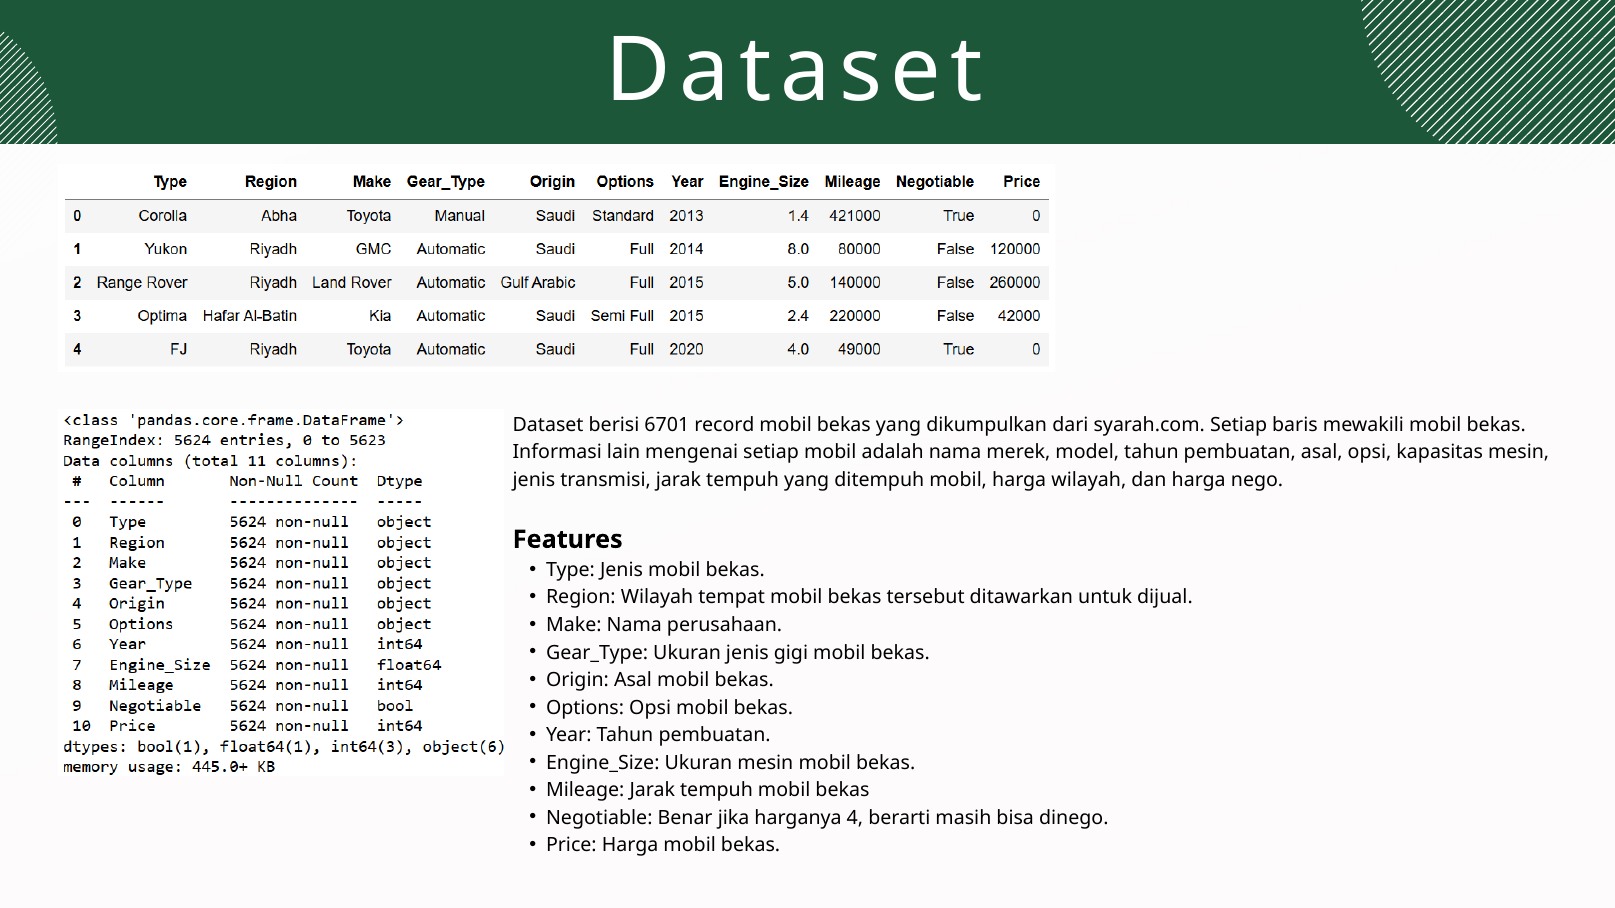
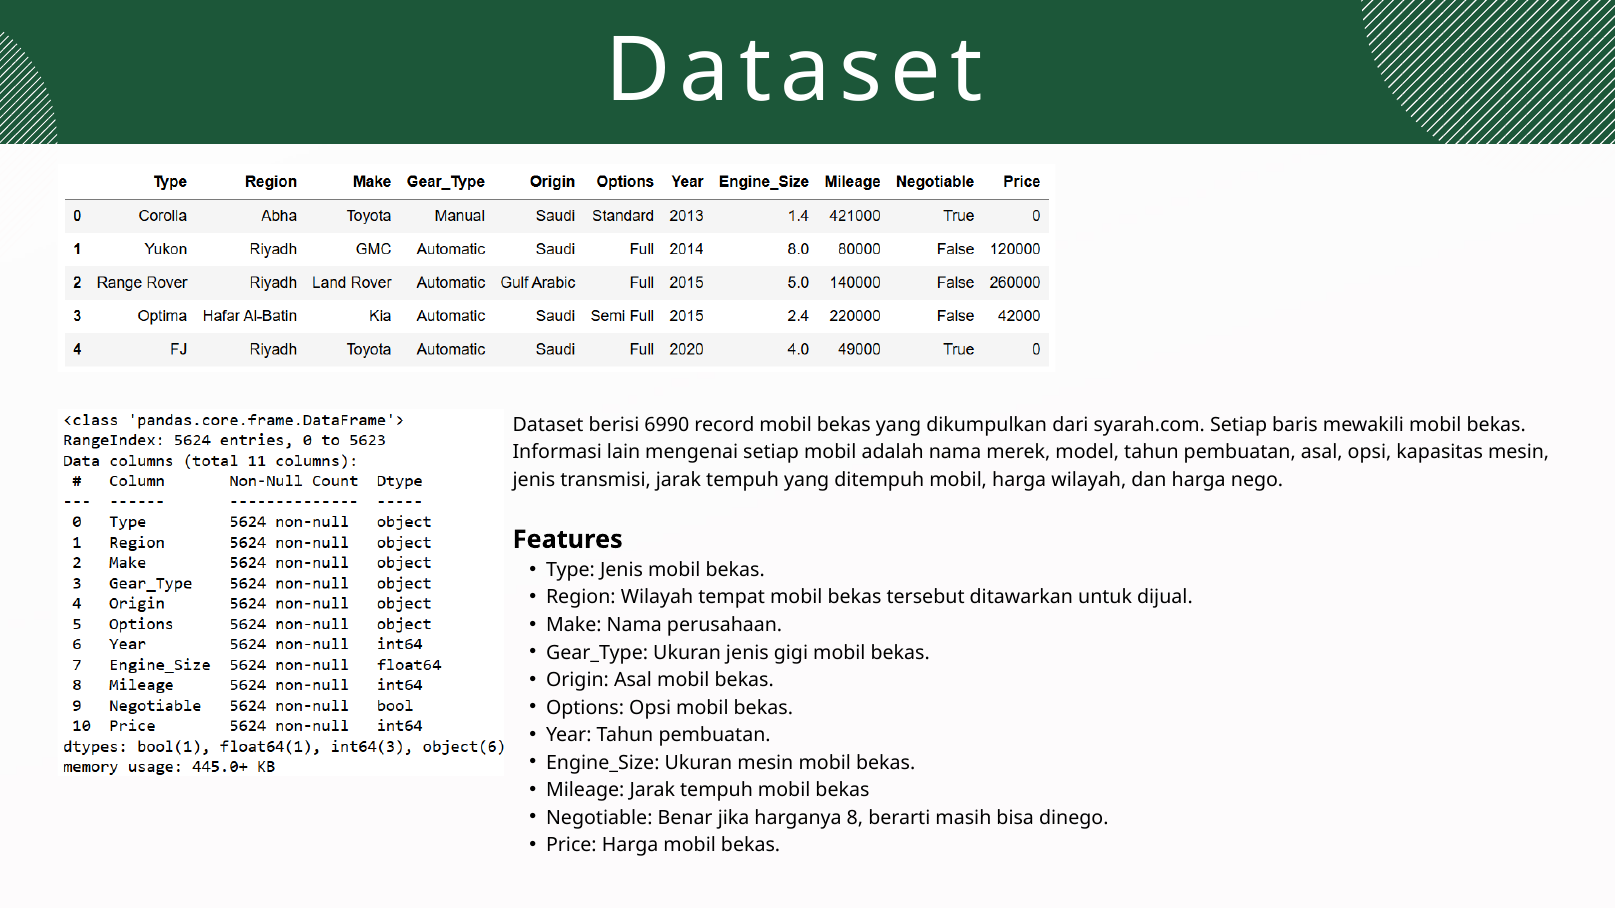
6701: 6701 -> 6990 (667, 425)
4: 4 -> 8 (855, 818)
